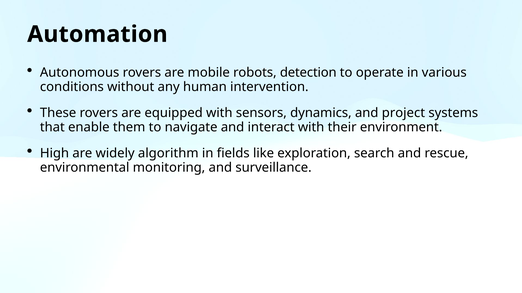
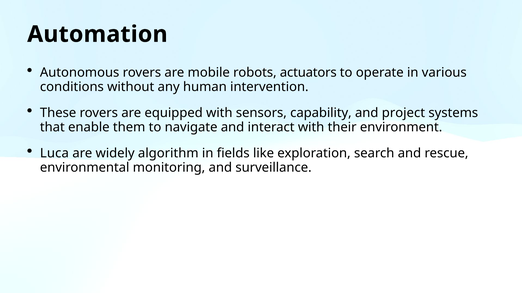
detection: detection -> actuators (308, 73)
dynamics: dynamics -> capability (321, 113)
High: High -> Luca (54, 154)
